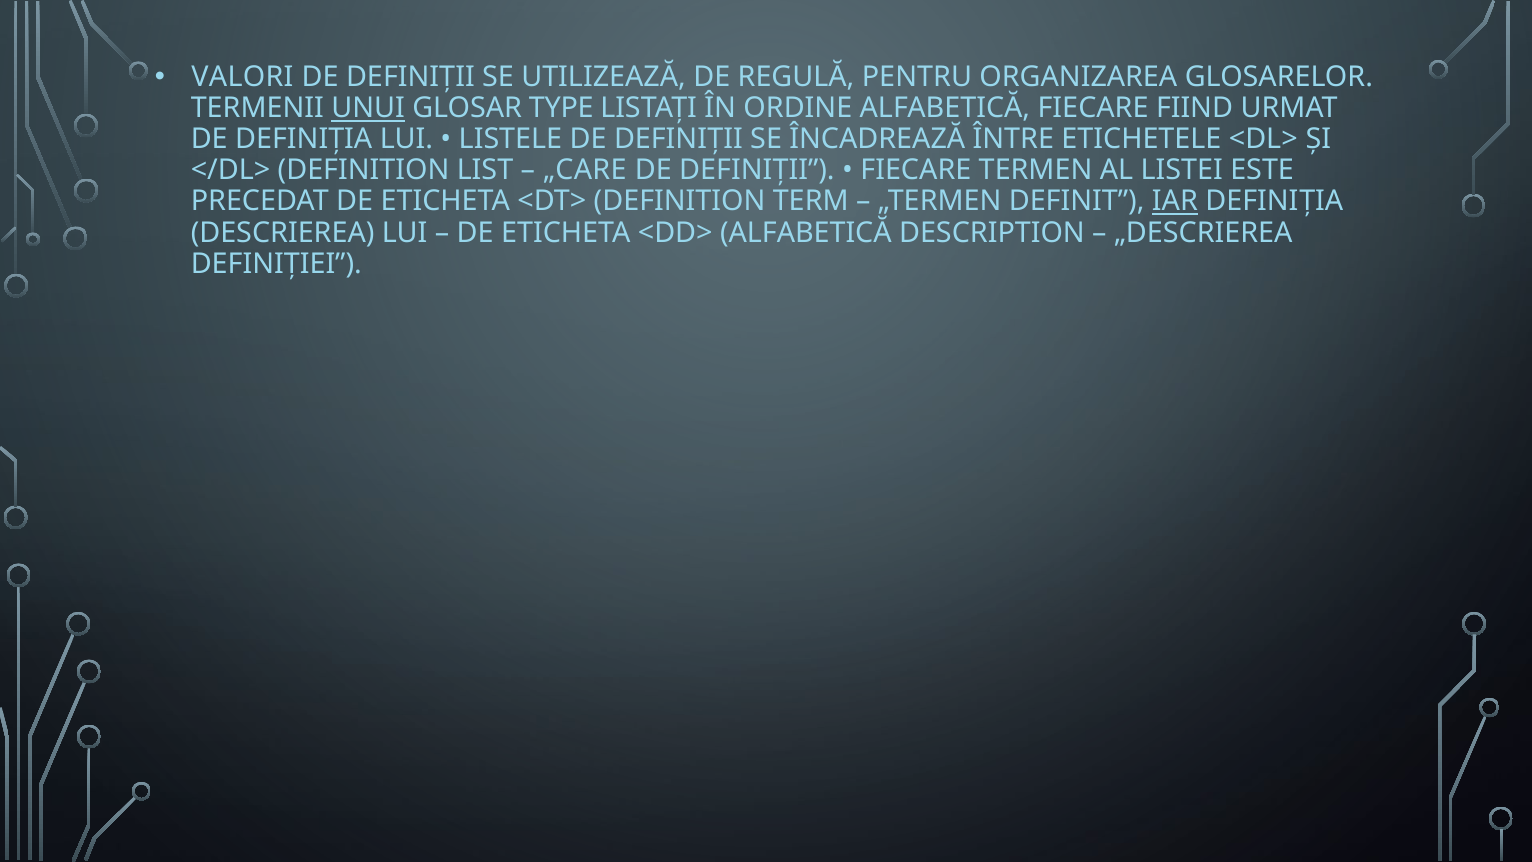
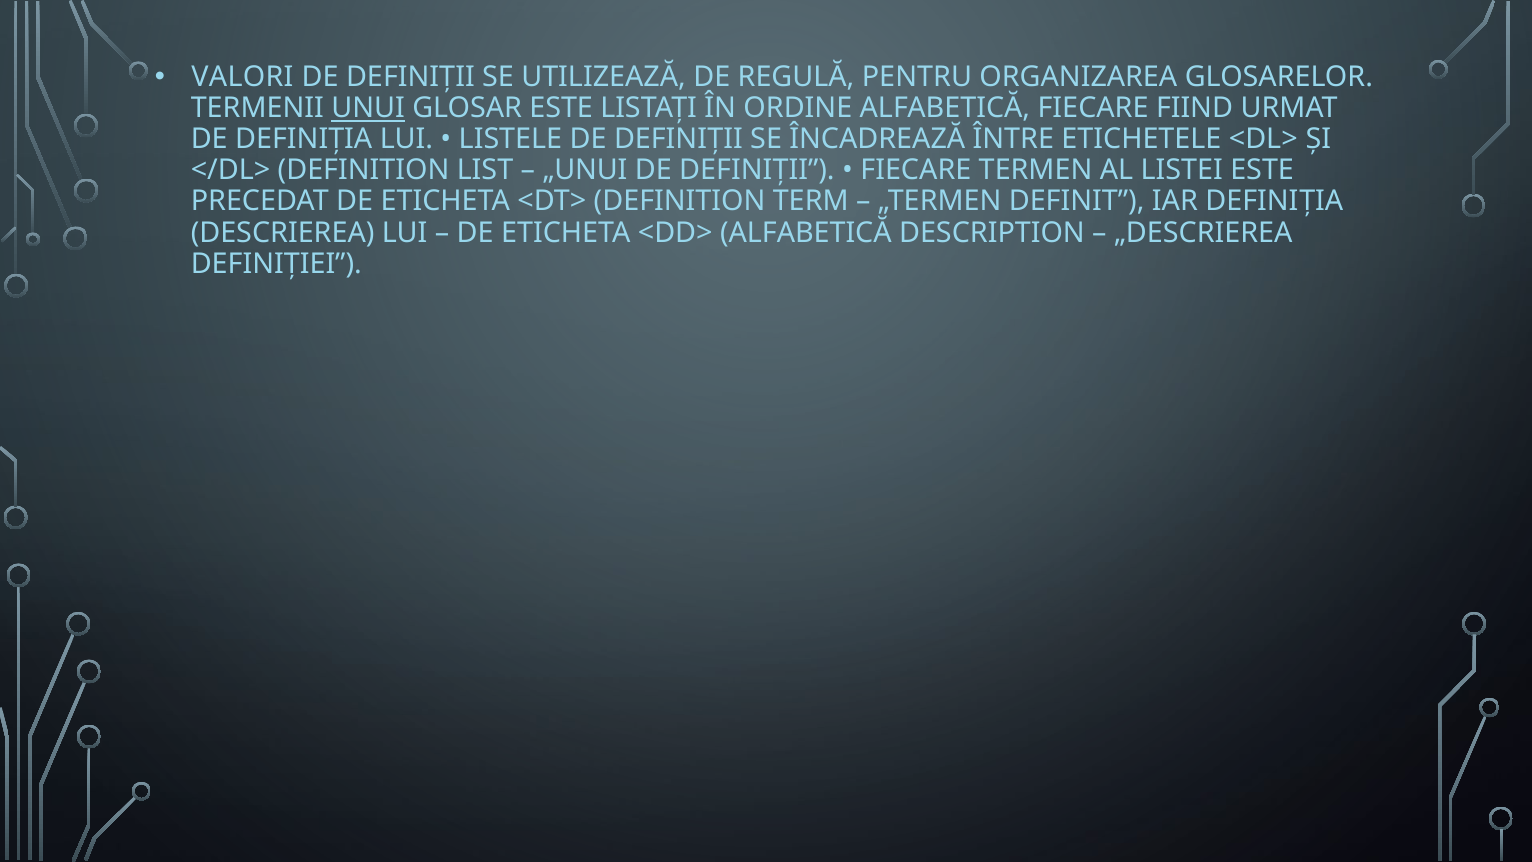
GLOSAR TYPE: TYPE -> ESTE (561, 108)
„CARE: „CARE -> „UNUI (585, 170)
IAR underline: present -> none (1175, 201)
